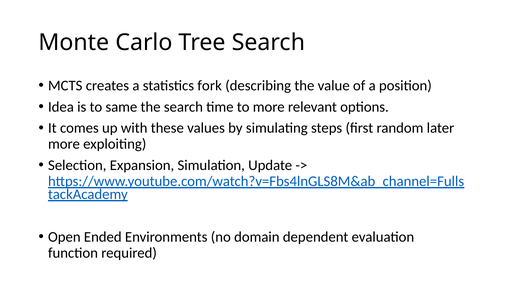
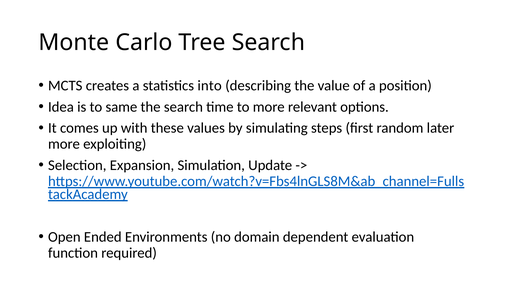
fork: fork -> into (210, 86)
